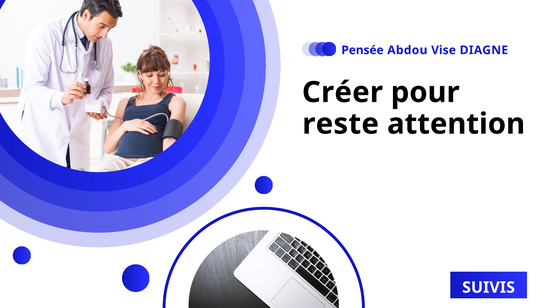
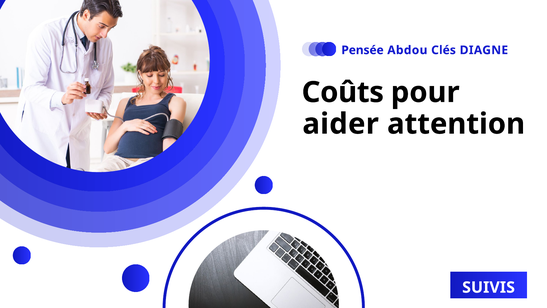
Vise: Vise -> Clés (444, 50)
Créer: Créer -> Coûts (343, 92)
reste: reste -> aider (341, 124)
